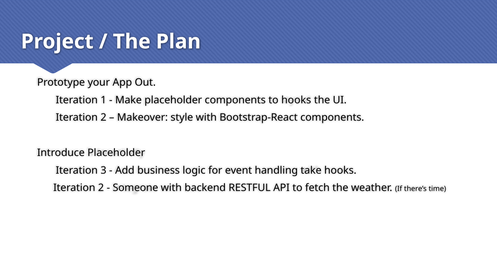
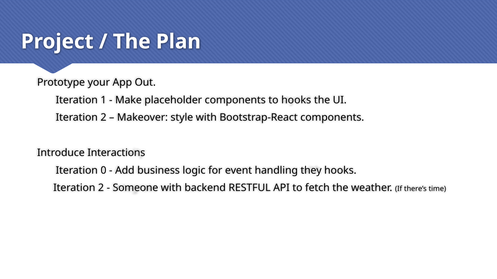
Introduce Placeholder: Placeholder -> Interactions (116, 153)
3: 3 -> 0 (103, 171)
take: take -> they (311, 171)
